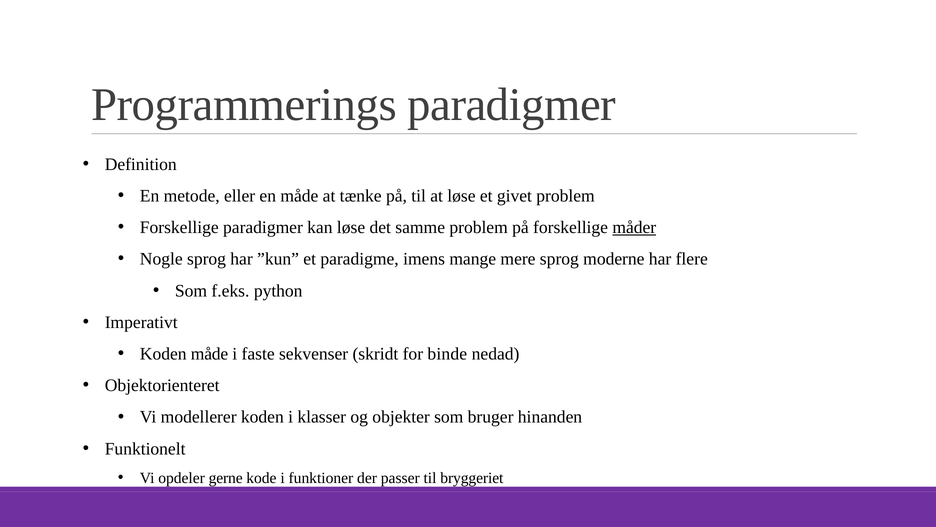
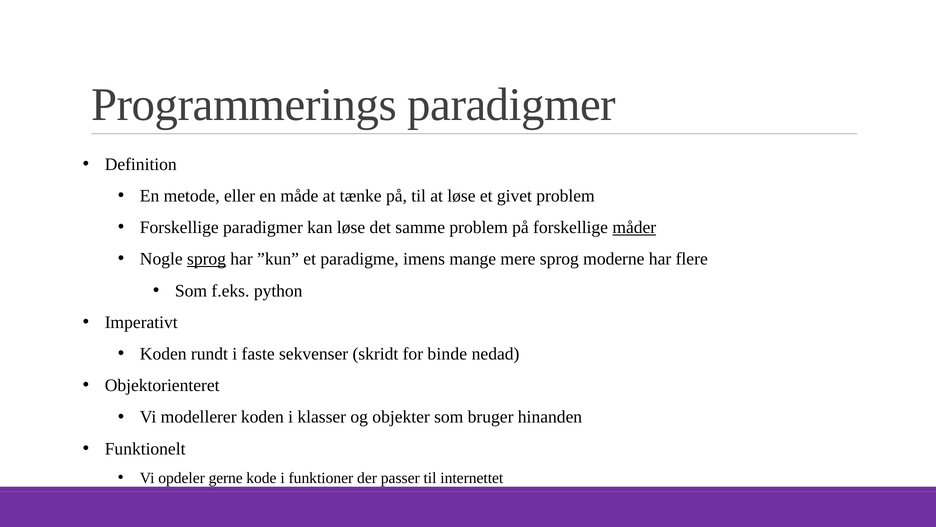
sprog underline: none -> present (207, 259)
Koden måde: måde -> rundt (209, 354)
bryggeriet: bryggeriet -> internettet (472, 477)
